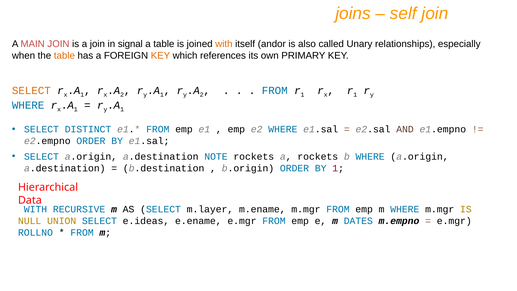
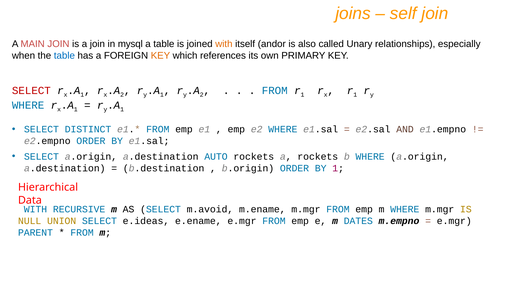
signal: signal -> mysql (130, 44)
table colour: orange -> blue (64, 56)
SELECT colour: orange -> red (31, 90)
NOTE: NOTE -> AUTO (216, 157)
m.layer: m.layer -> m.avoid (210, 209)
ROLLNO: ROLLNO -> PARENT (35, 233)
